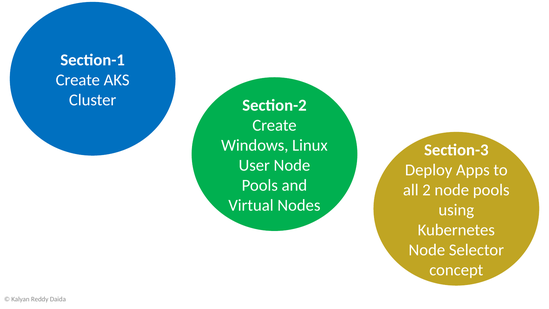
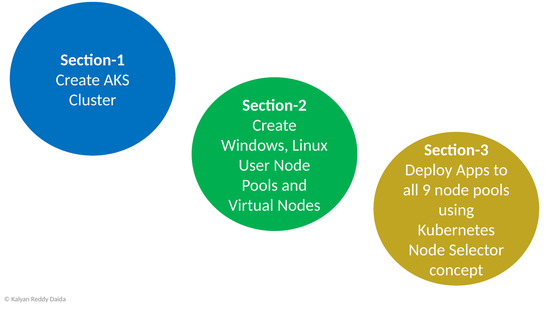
2: 2 -> 9 (427, 190)
